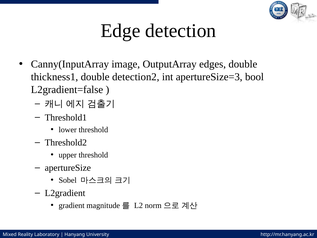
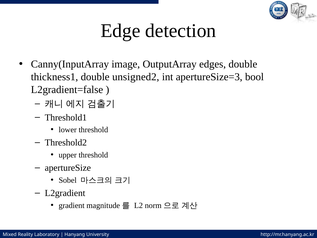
detection2: detection2 -> unsigned2 (136, 77)
